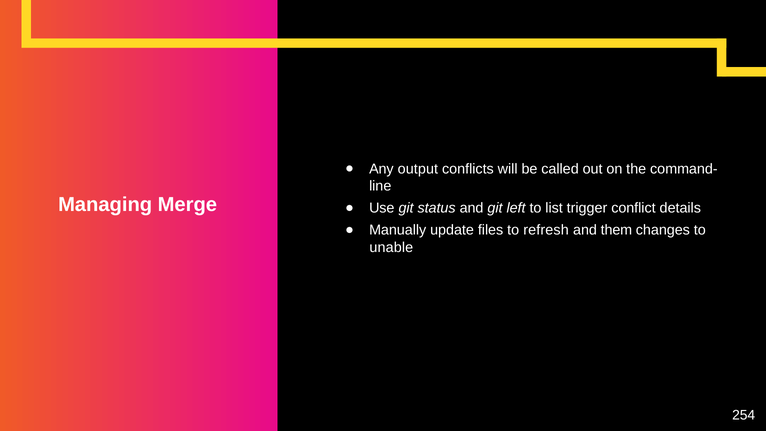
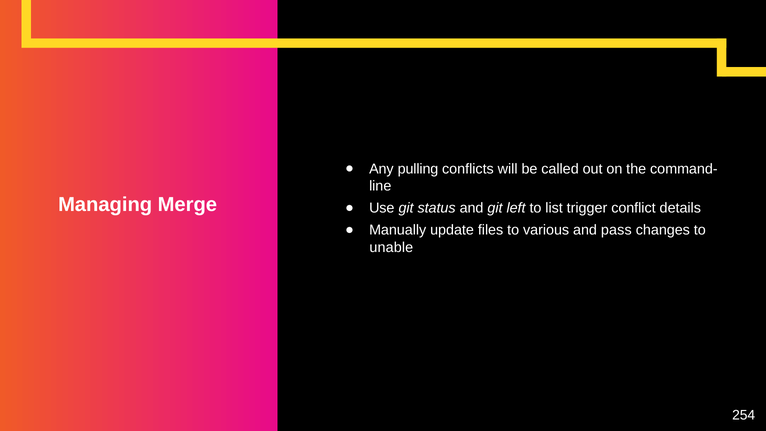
output: output -> pulling (418, 169)
refresh: refresh -> various (546, 230)
them: them -> pass (616, 230)
